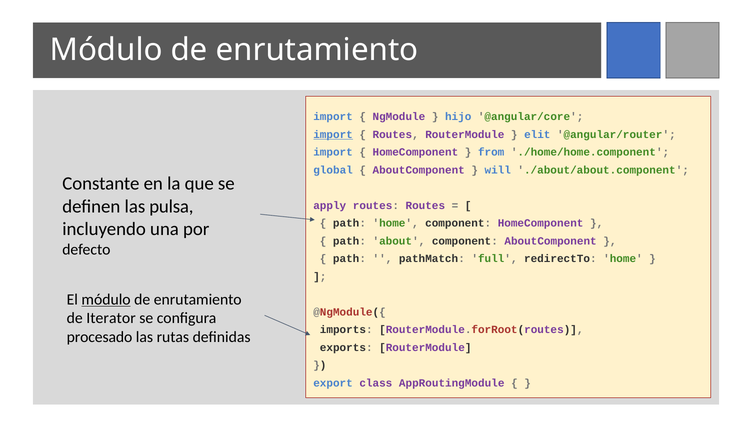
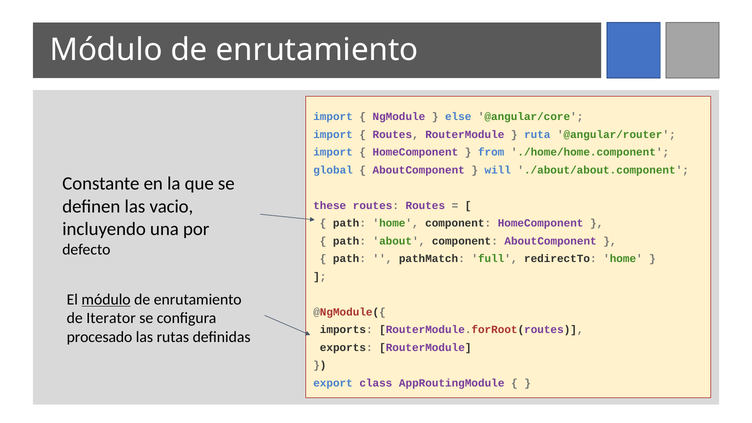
hijo: hijo -> else (458, 117)
import underline: present -> none (333, 134)
elit: elit -> ruta (537, 134)
pulsa: pulsa -> vacio (171, 206)
apply: apply -> these (330, 206)
